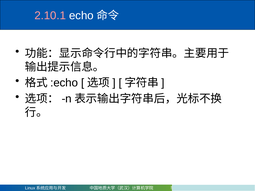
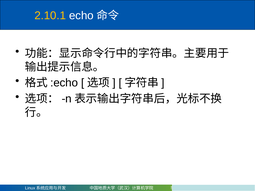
2.10.1 colour: pink -> yellow (50, 16)
